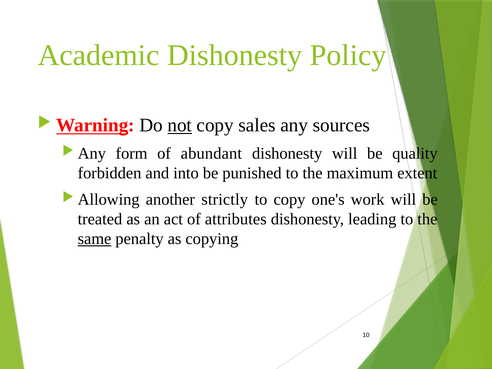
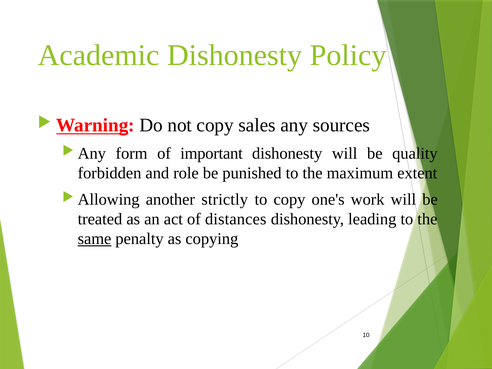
not underline: present -> none (180, 125)
abundant: abundant -> important (212, 153)
into: into -> role (186, 173)
attributes: attributes -> distances (236, 219)
